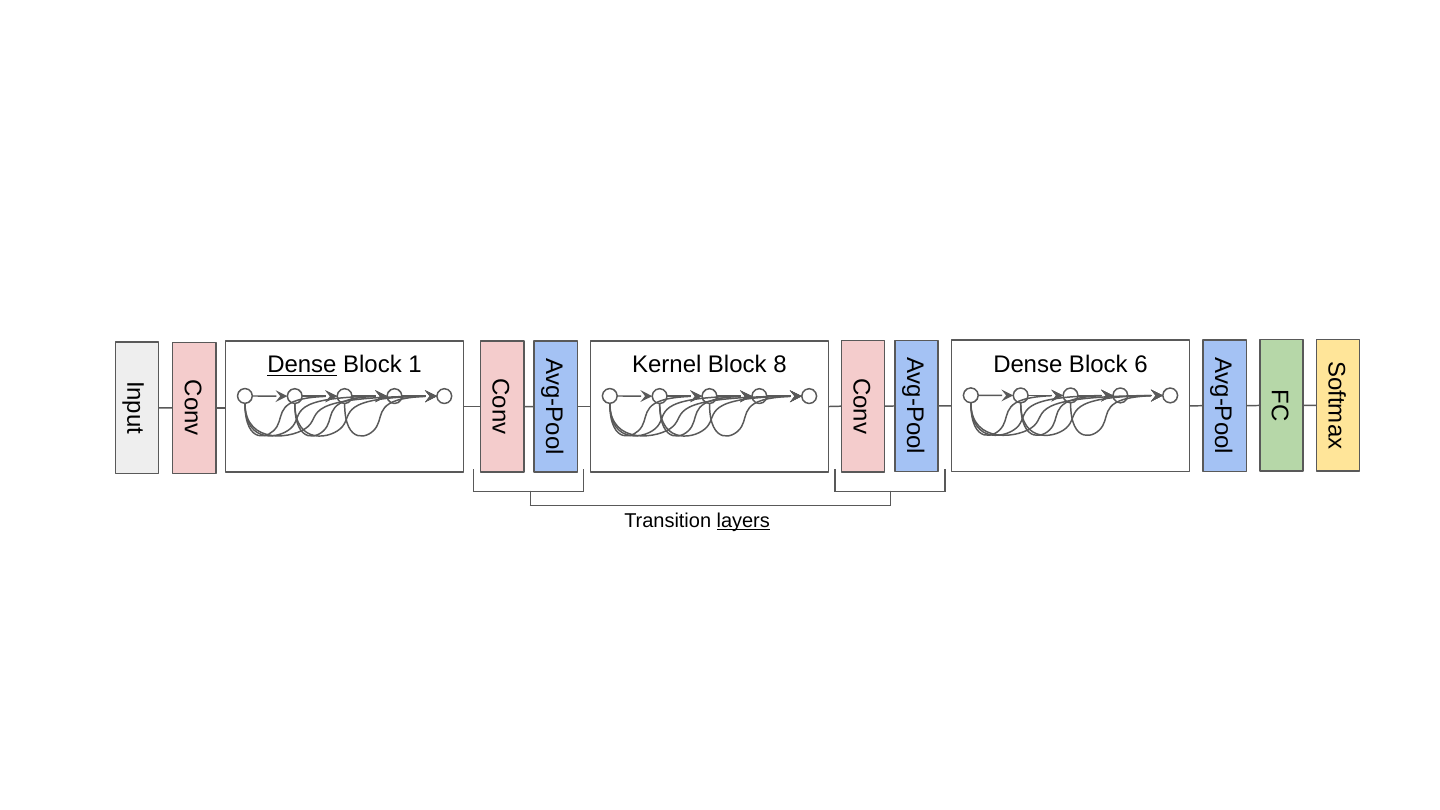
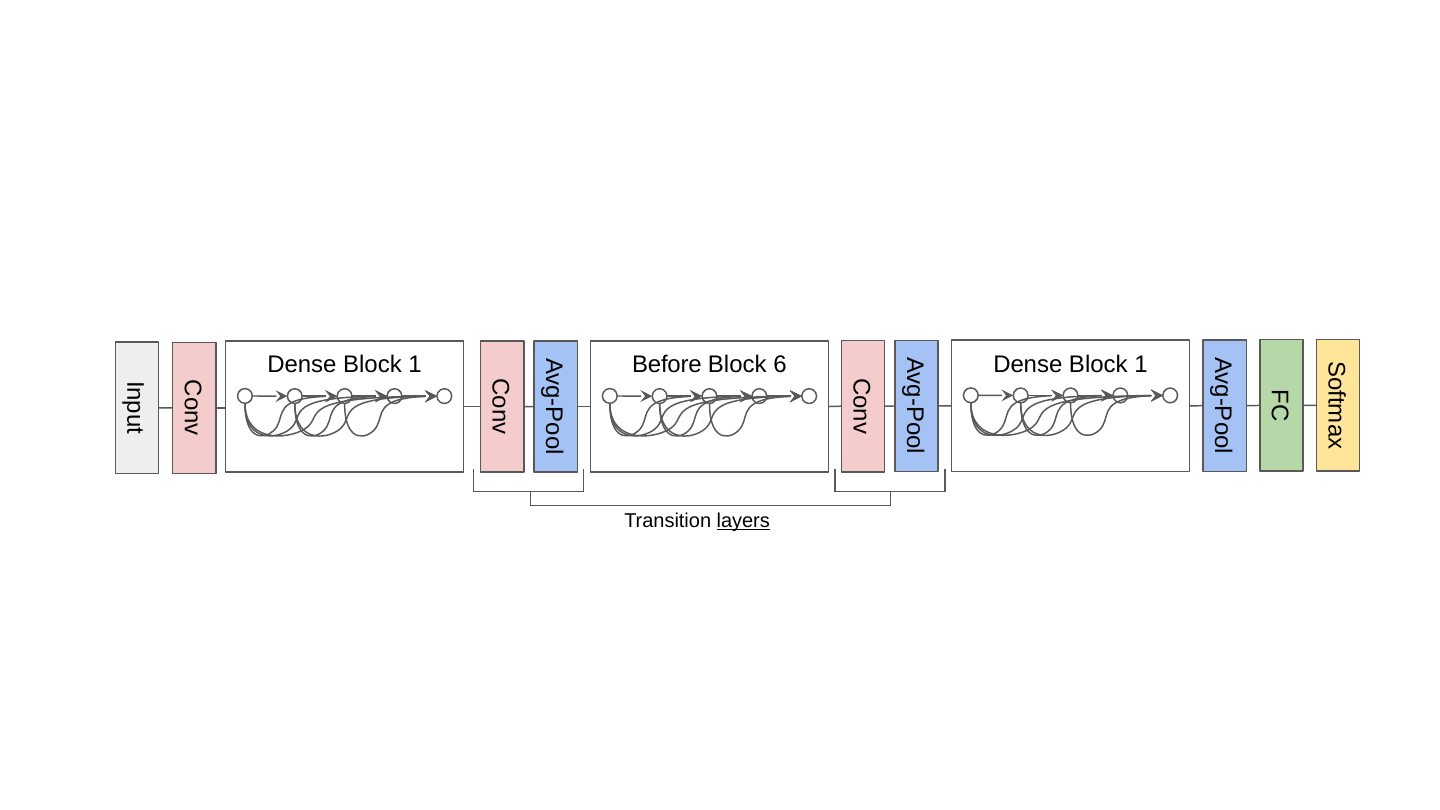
Dense underline: present -> none (302, 365)
Kernel: Kernel -> Before (667, 365)
8: 8 -> 6 (780, 365)
6: 6 -> 1 (1141, 364)
